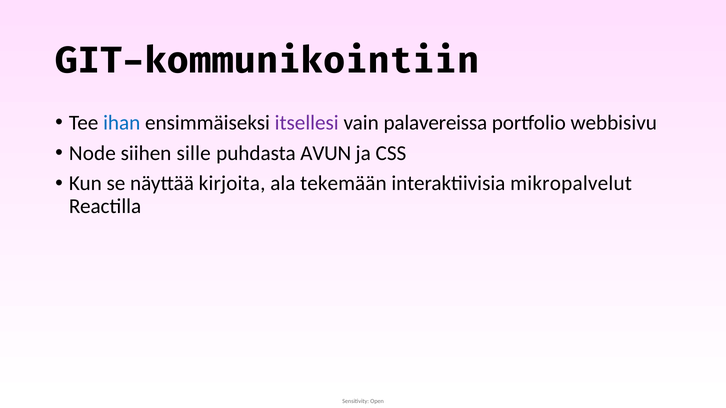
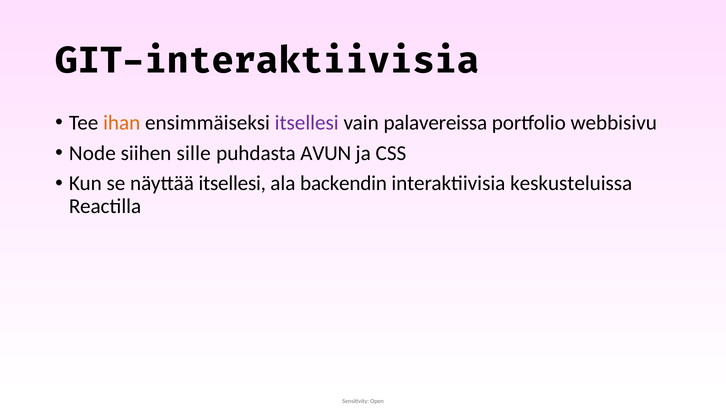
GIT-kommunikointiin: GIT-kommunikointiin -> GIT-interaktiivisia (267, 61)
ihan colour: blue -> orange (122, 123)
näyttää kirjoita: kirjoita -> itsellesi (232, 184)
tekemään: tekemään -> backendin (344, 184)
mikropalvelut: mikropalvelut -> keskusteluissa (571, 184)
